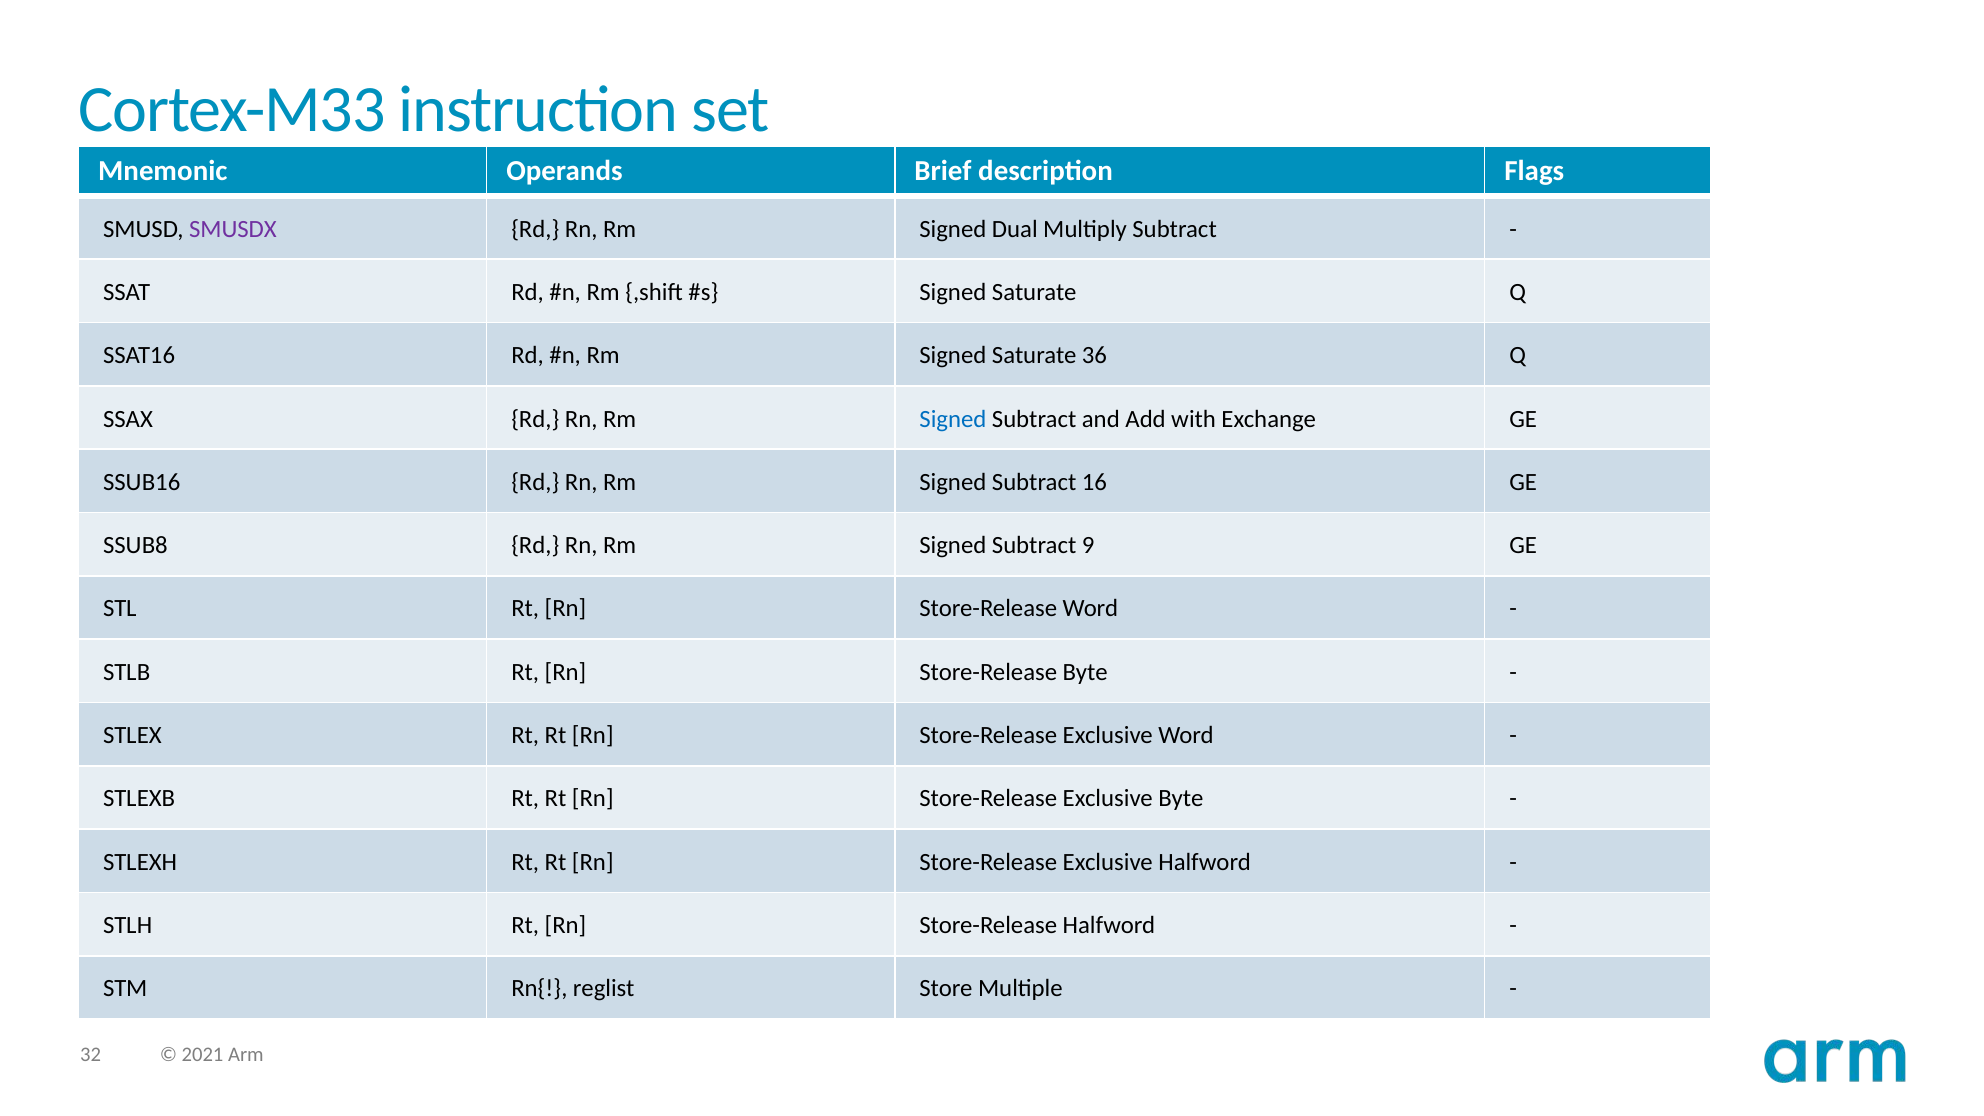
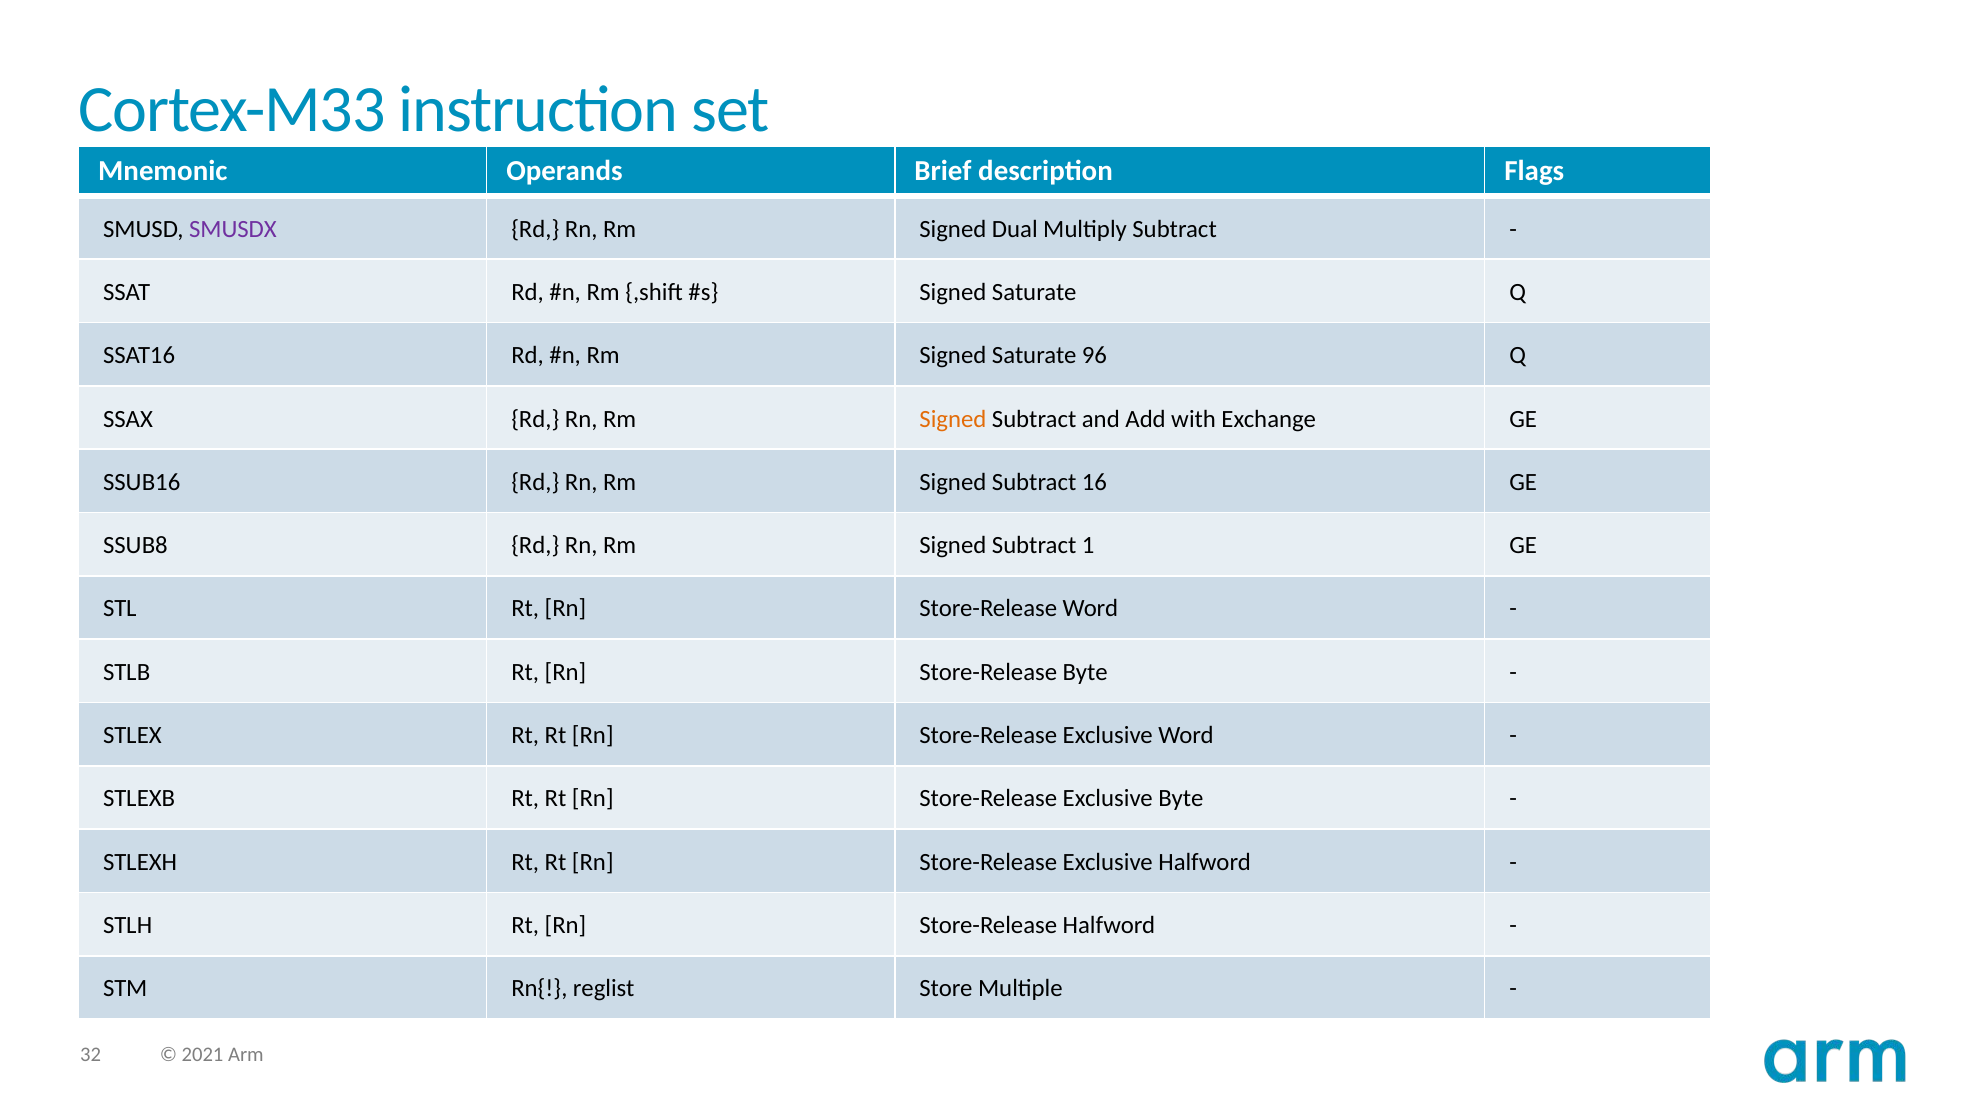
36: 36 -> 96 (1094, 356)
Signed colour: blue -> orange (953, 419)
9: 9 -> 1 (1088, 545)
